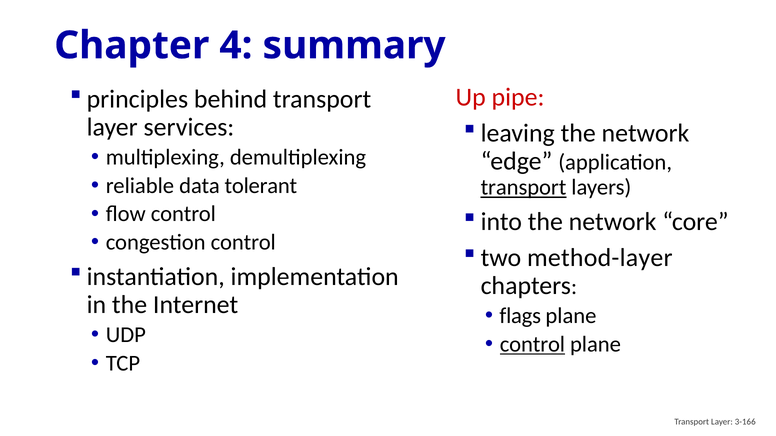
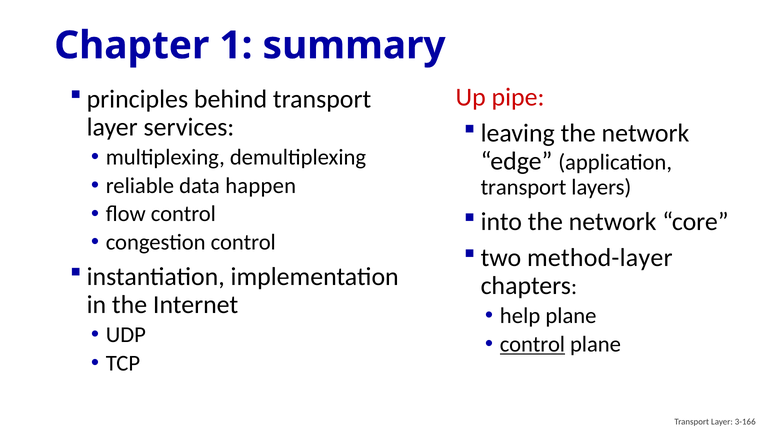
4: 4 -> 1 (236, 46)
tolerant: tolerant -> happen (261, 186)
transport underline: present -> none (523, 188)
flags: flags -> help (520, 316)
